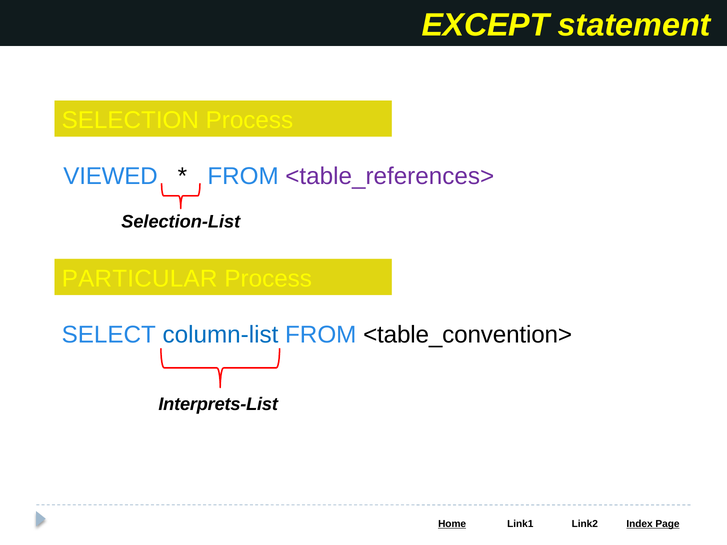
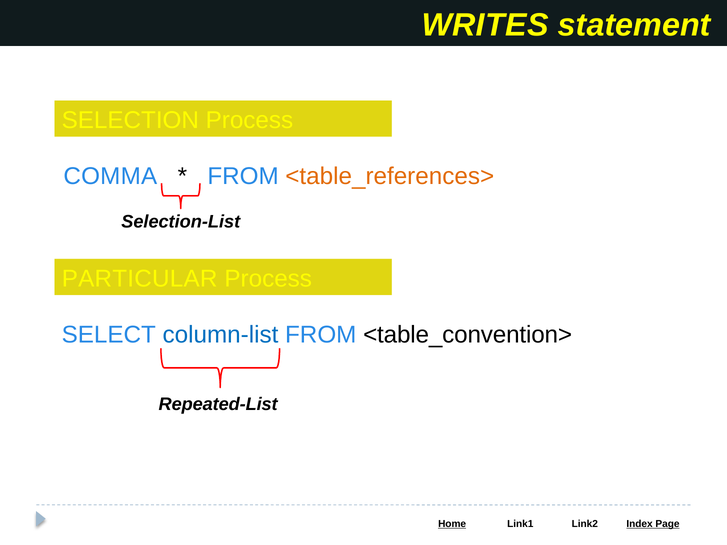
EXCEPT: EXCEPT -> WRITES (485, 25)
VIEWED: VIEWED -> COMMA (110, 176)
<table_references> colour: purple -> orange (390, 176)
Interprets-List: Interprets-List -> Repeated-List (218, 404)
